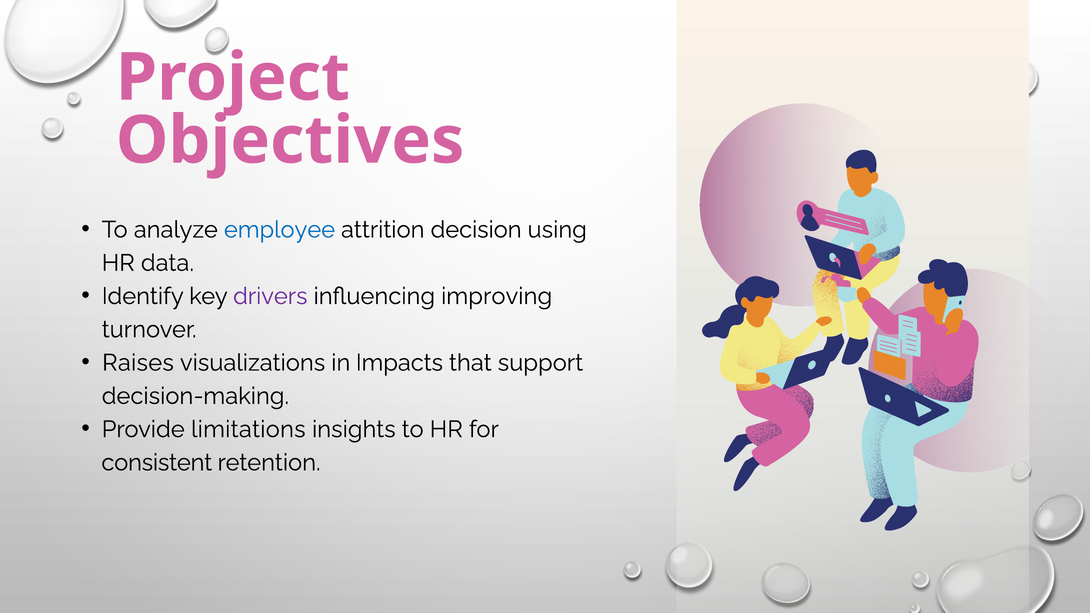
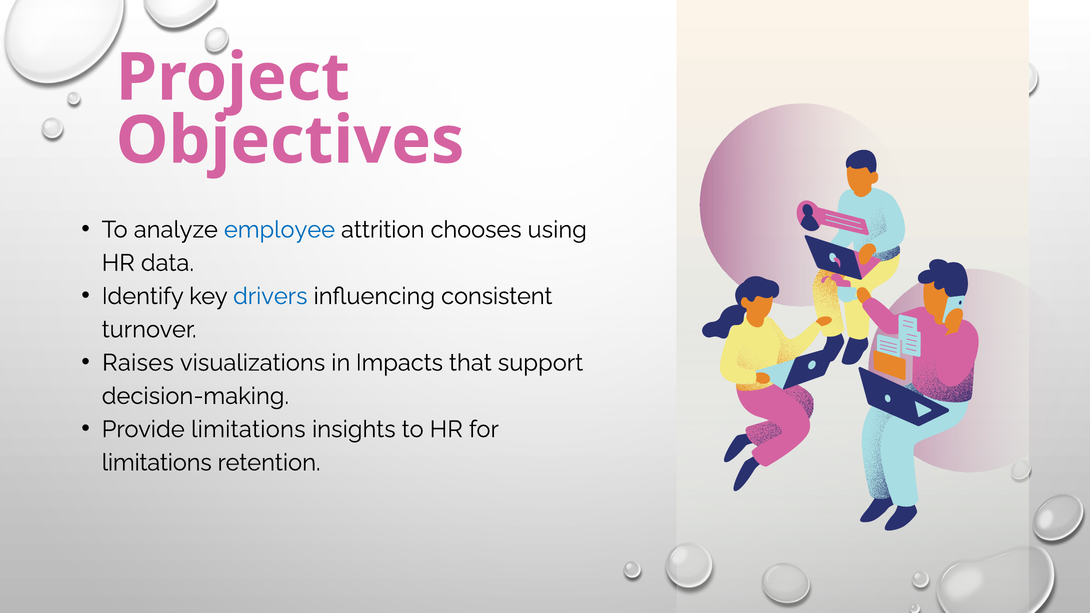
decision: decision -> chooses (476, 230)
drivers colour: purple -> blue (270, 296)
improving: improving -> consistent (497, 296)
consistent: consistent -> limitations (157, 463)
